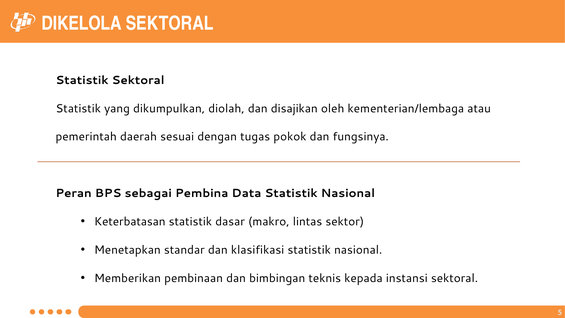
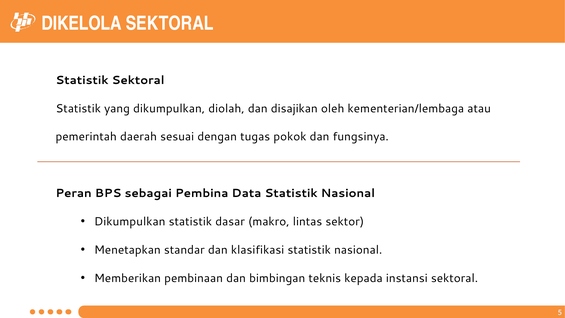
Keterbatasan: Keterbatasan -> Dikumpulkan (130, 221)
